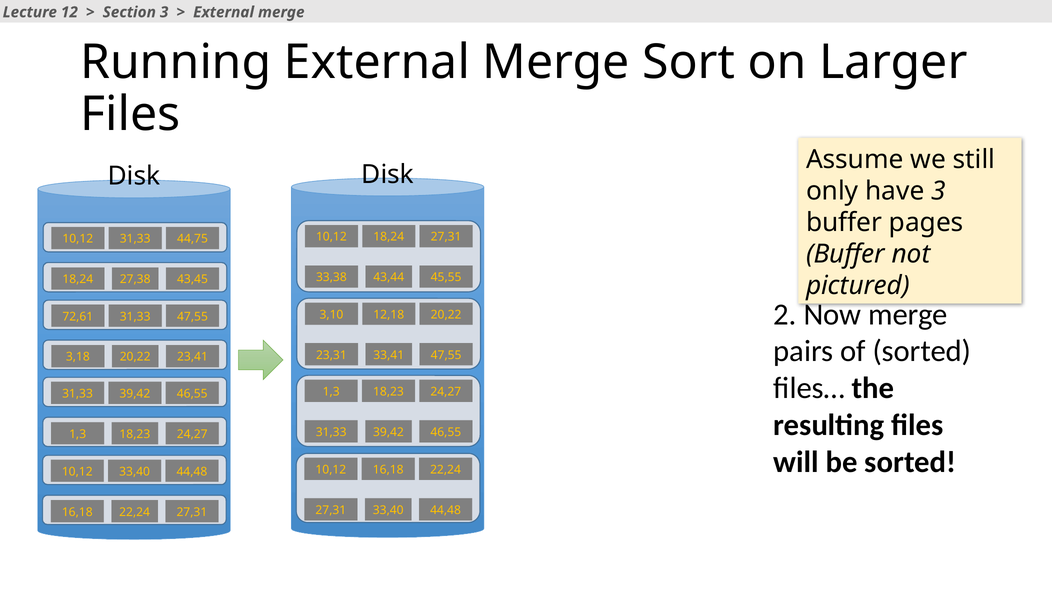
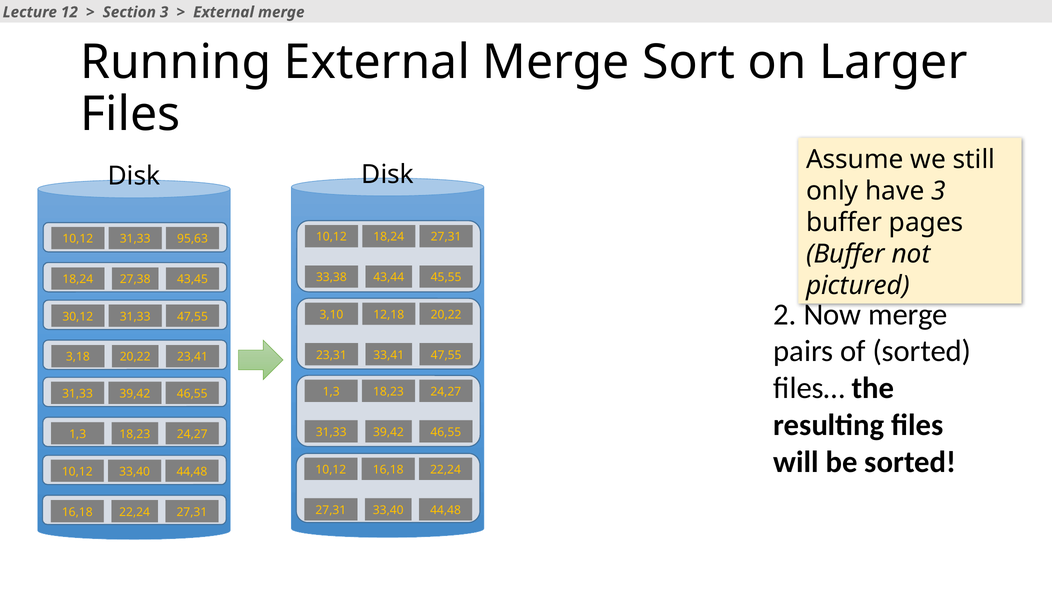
44,75: 44,75 -> 95,63 (193, 239)
72,61: 72,61 -> 30,12 (78, 316)
